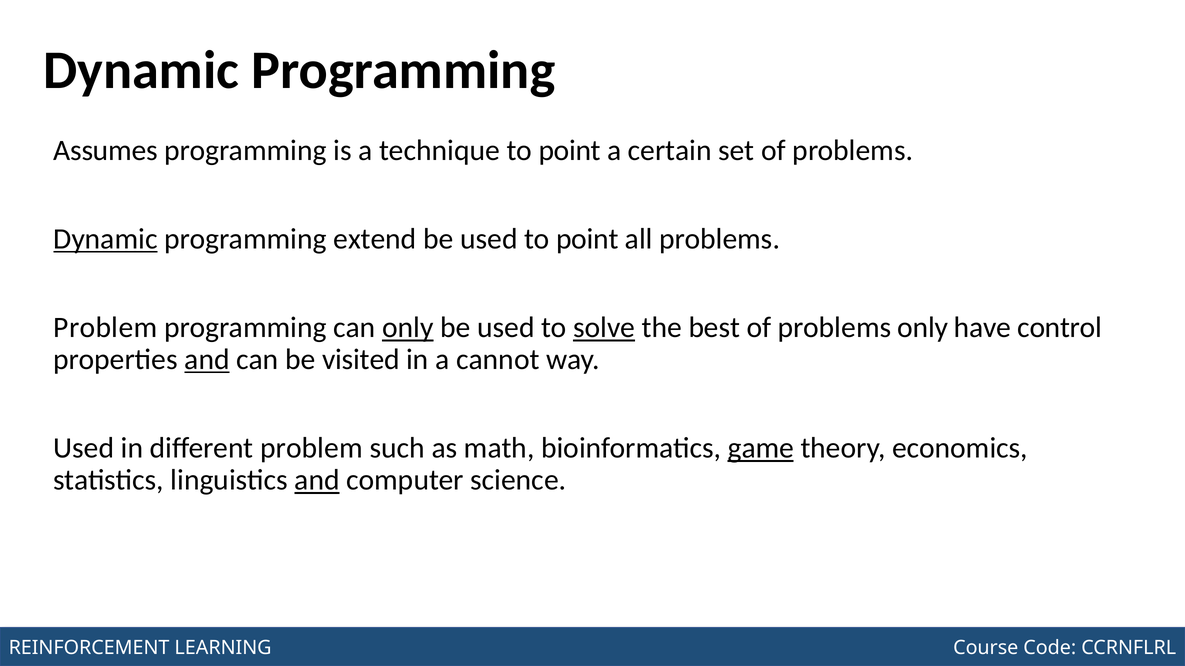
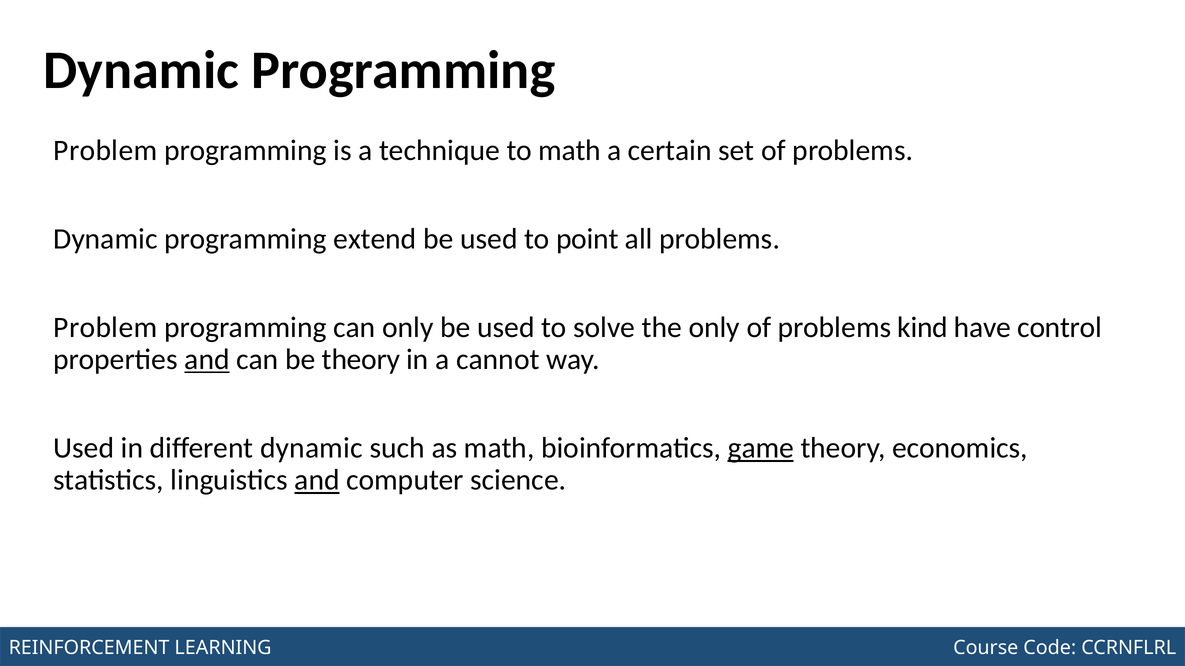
Assumes: Assumes -> Problem (105, 151)
technique to point: point -> math (570, 151)
Dynamic underline: present -> none (105, 239)
only underline: present -> none (408, 328)
solve underline: present -> none (604, 328)
the best: best -> only (714, 328)
problems only: only -> kind (923, 328)
be visited: visited -> theory (361, 360)
different problem: problem -> dynamic (311, 449)
